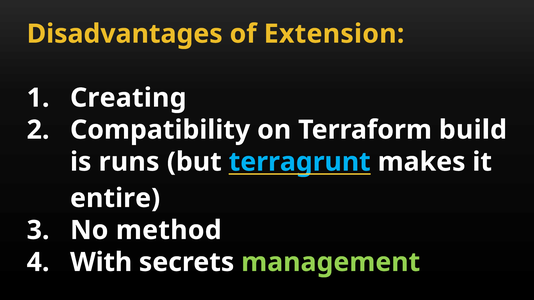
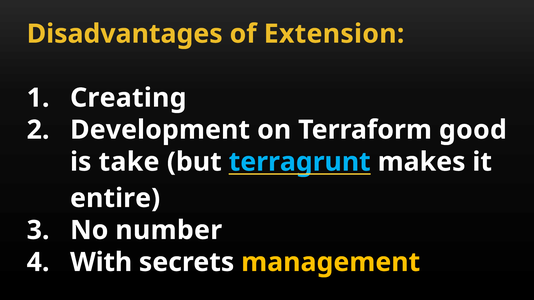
Compatibility: Compatibility -> Development (160, 130)
build: build -> good (473, 130)
runs: runs -> take (129, 162)
method: method -> number (169, 231)
management colour: light green -> yellow (331, 263)
